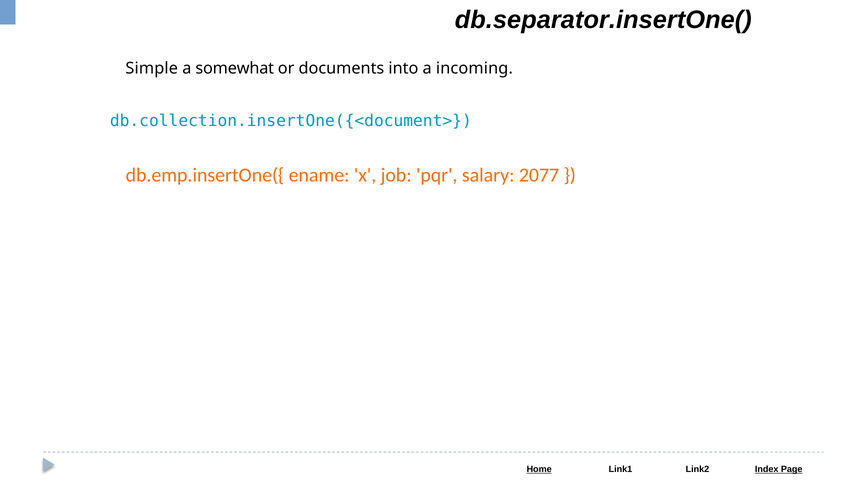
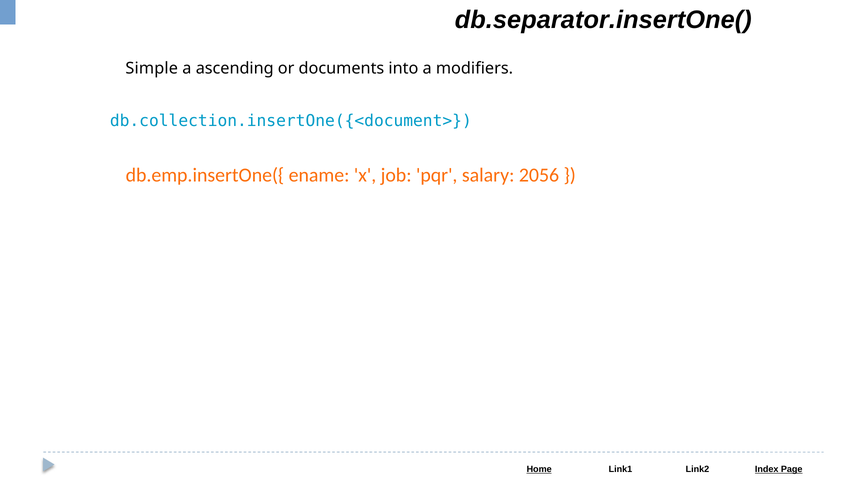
somewhat: somewhat -> ascending (235, 68)
incoming: incoming -> modifiers (474, 68)
2077: 2077 -> 2056 (539, 175)
